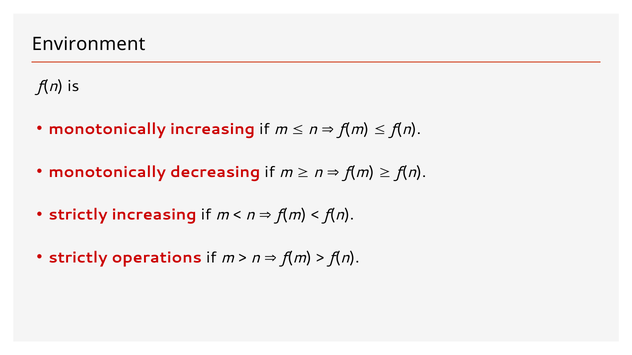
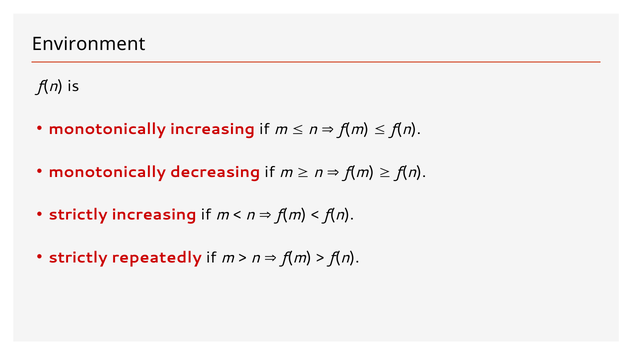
operations: operations -> repeatedly (157, 258)
